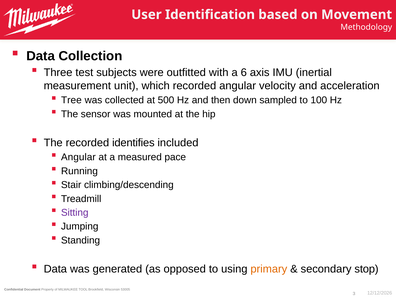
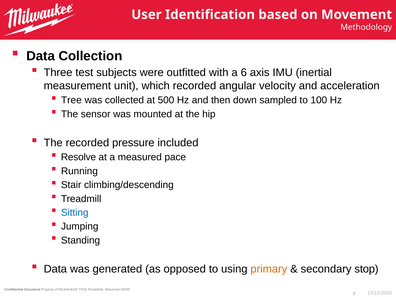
identifies: identifies -> pressure (133, 143)
Angular: Angular -> Resolve (78, 157)
Sitting colour: purple -> blue (75, 213)
